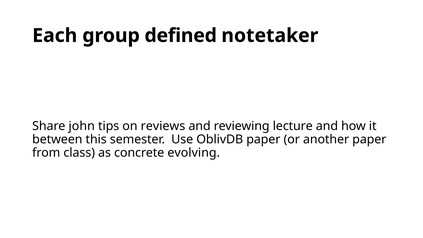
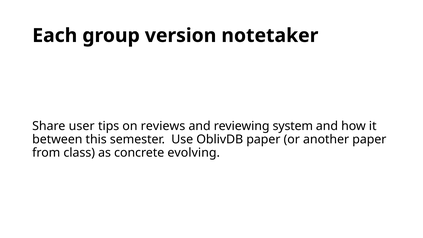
defined: defined -> version (181, 36)
john: john -> user (82, 126)
lecture: lecture -> system (293, 126)
